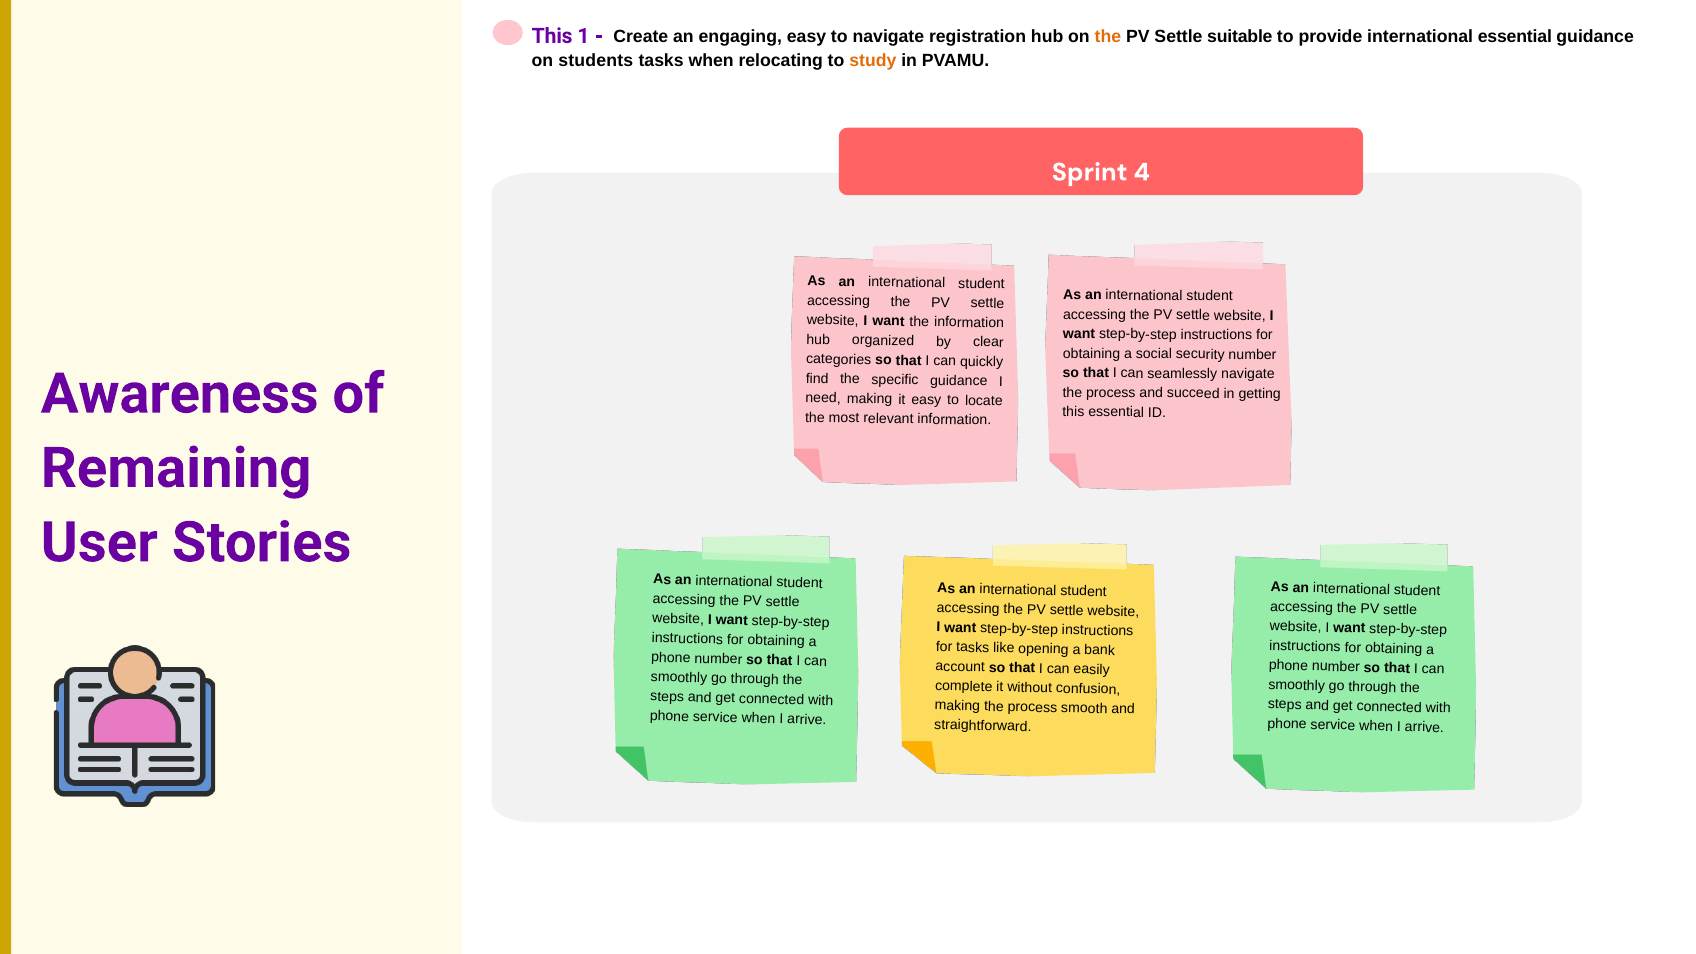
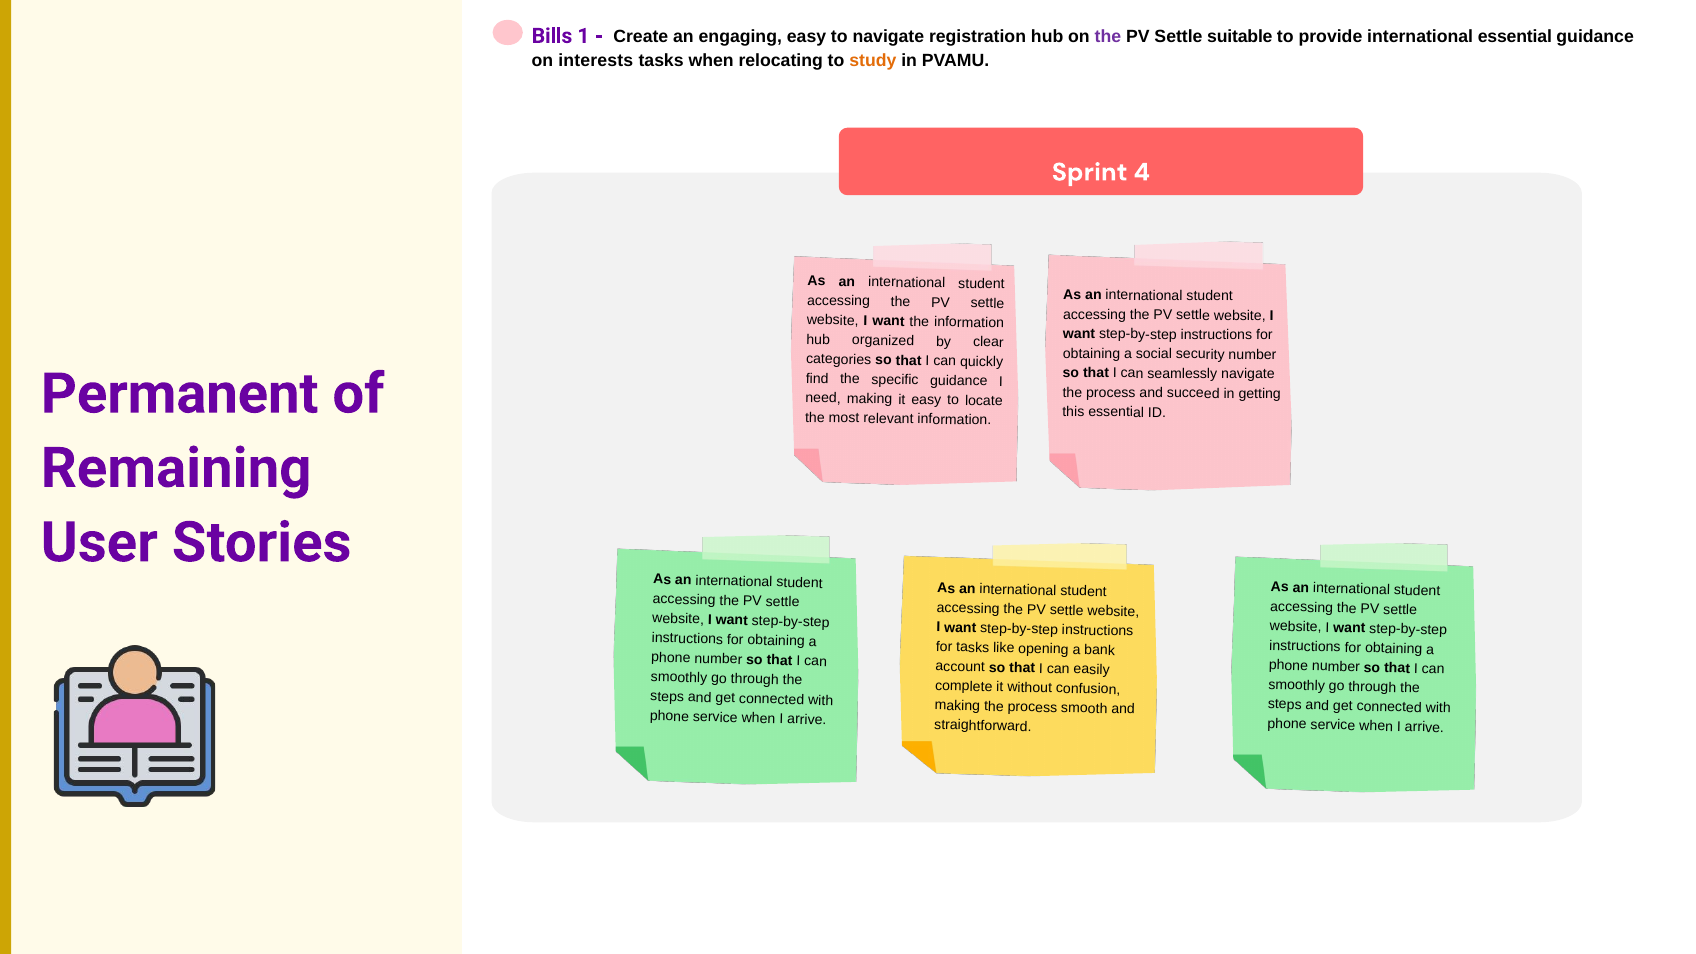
This: This -> Bills (552, 36)
the colour: orange -> purple (1108, 37)
students: students -> interests (596, 61)
Awareness: Awareness -> Permanent (180, 394)
